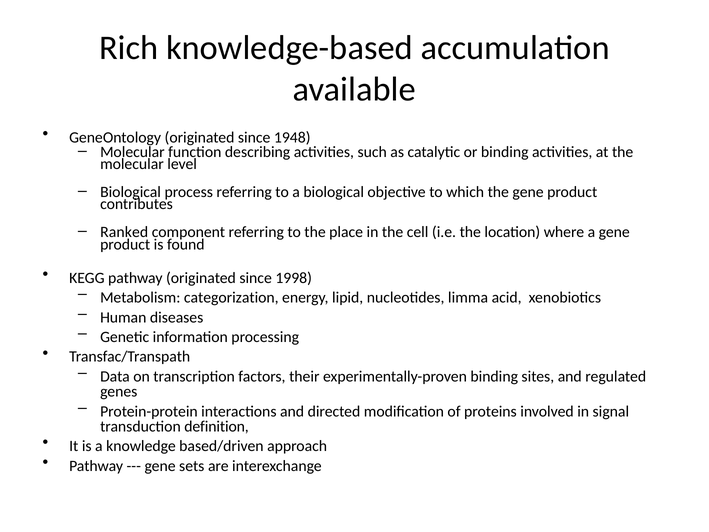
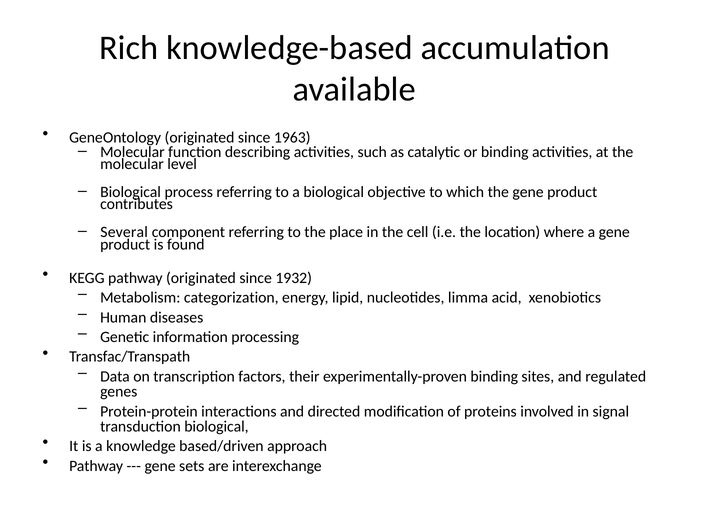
1948: 1948 -> 1963 (292, 138)
Ranked: Ranked -> Several (124, 232)
1998: 1998 -> 1932 (294, 278)
transduction definition: definition -> biological (216, 426)
